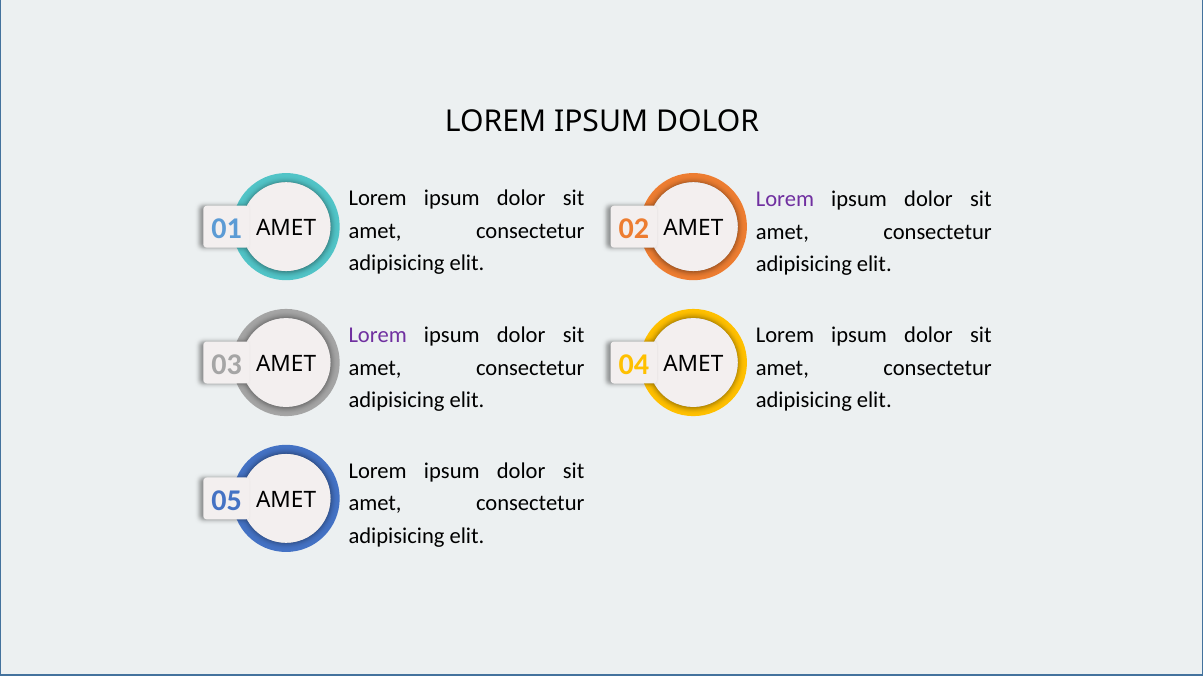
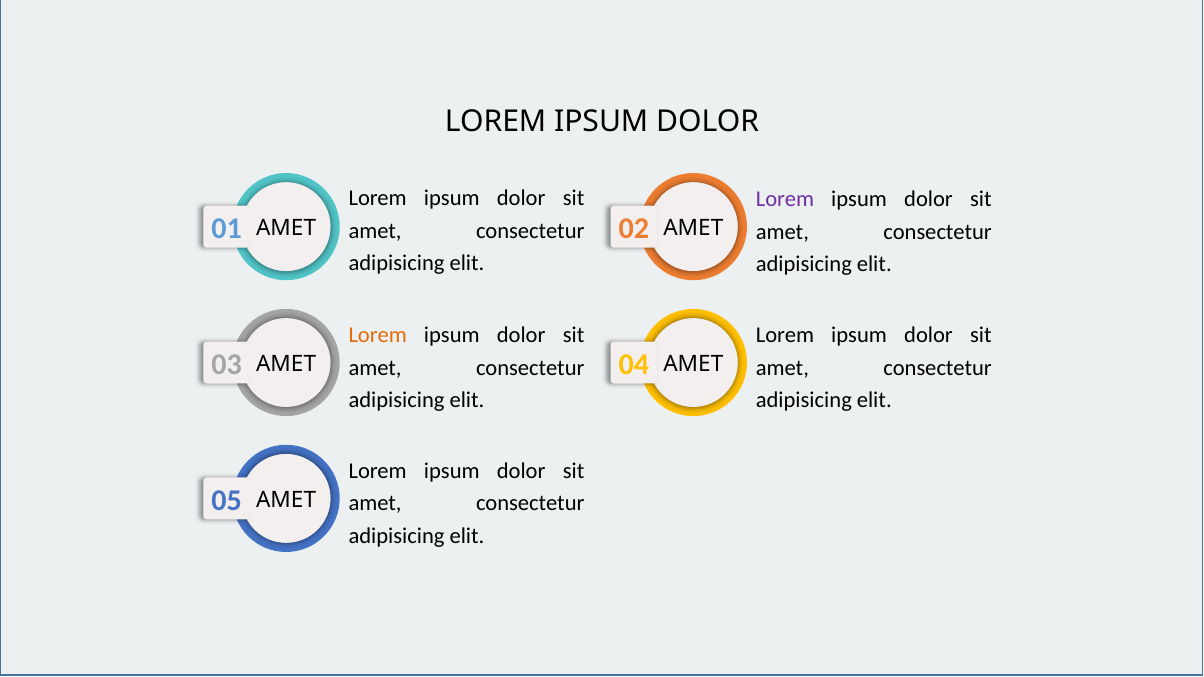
Lorem colour: purple -> orange (378, 335)
